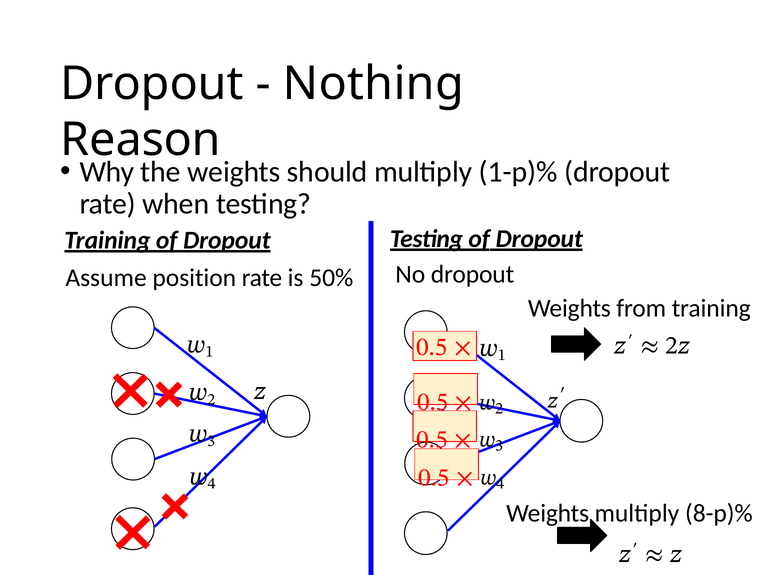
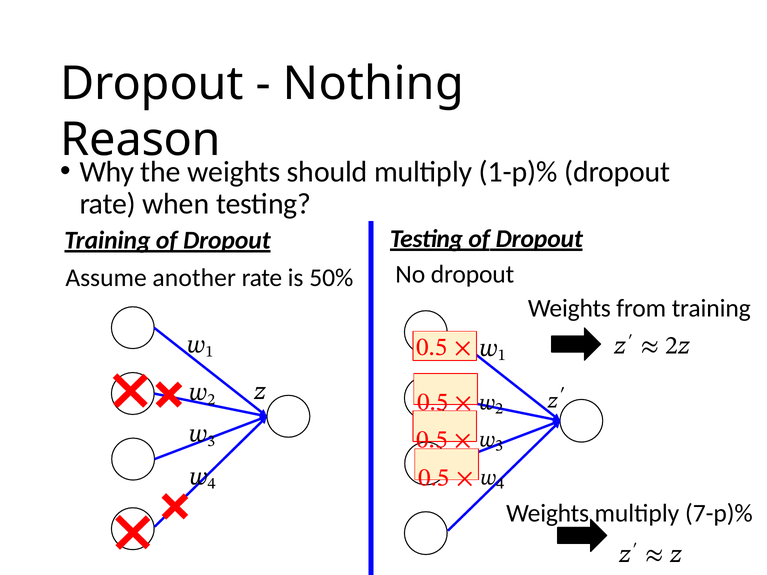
position: position -> another (194, 278)
8-p)%: 8-p)% -> 7-p)% (719, 513)
